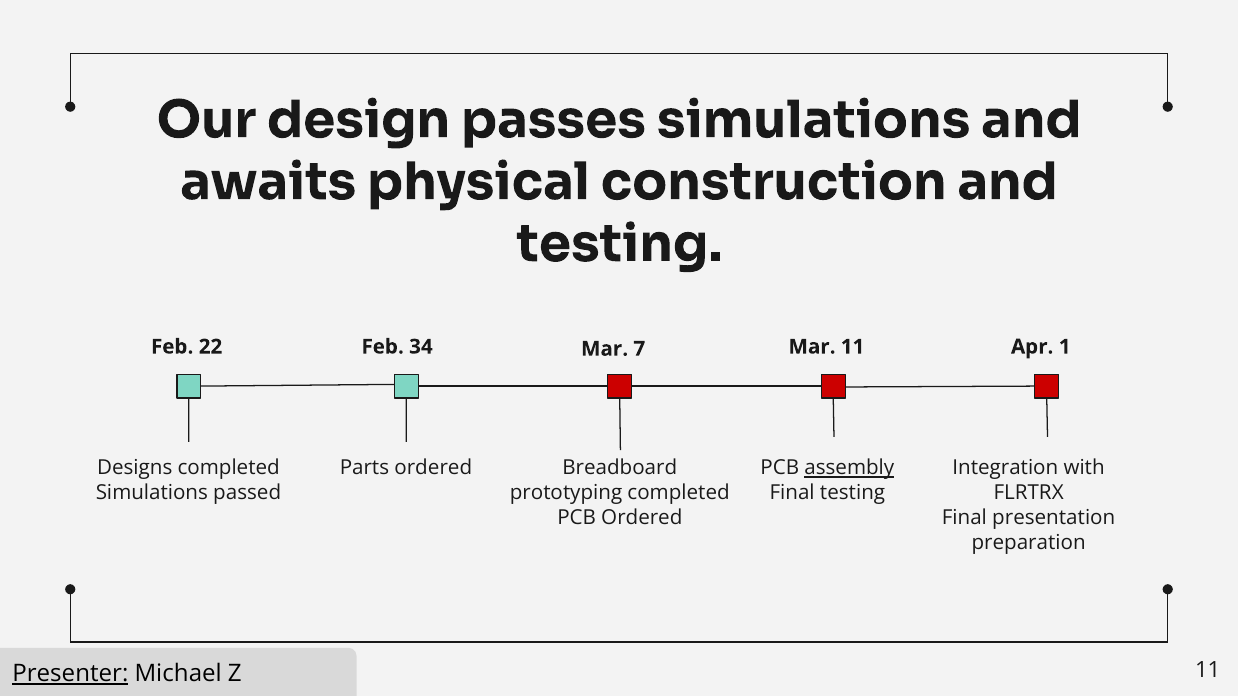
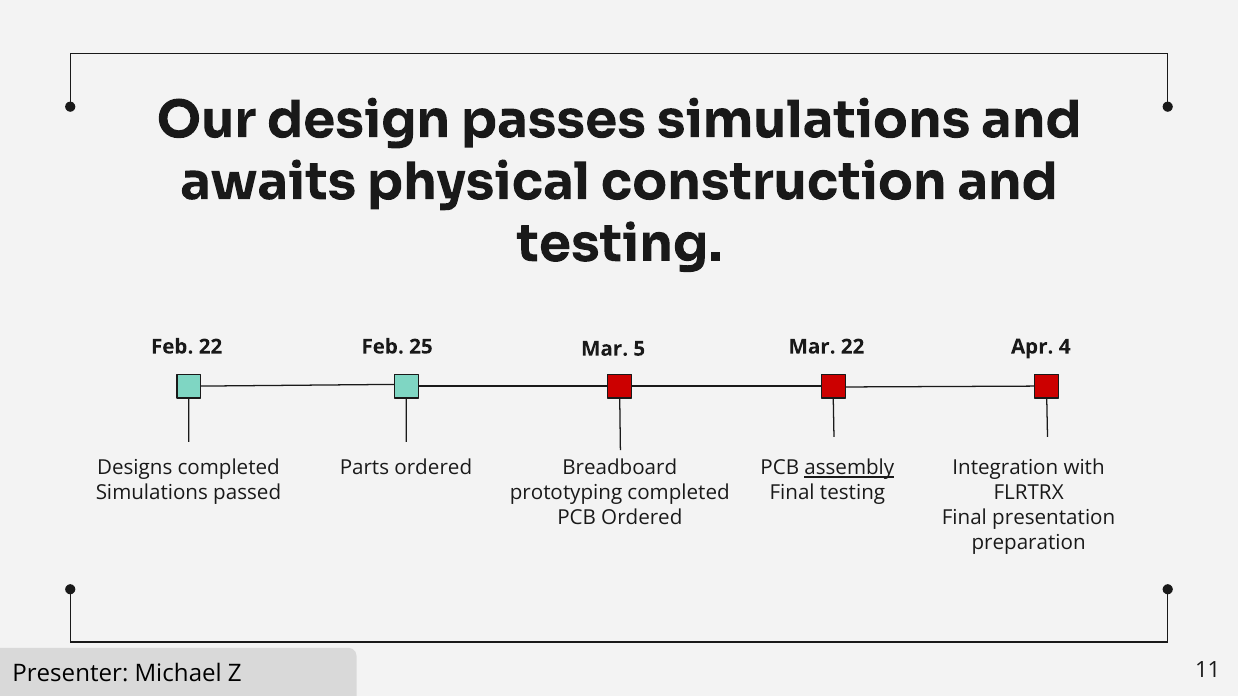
34: 34 -> 25 (421, 347)
7: 7 -> 5 (639, 349)
Mar 11: 11 -> 22 (853, 347)
1: 1 -> 4 (1065, 347)
Presenter underline: present -> none (70, 674)
